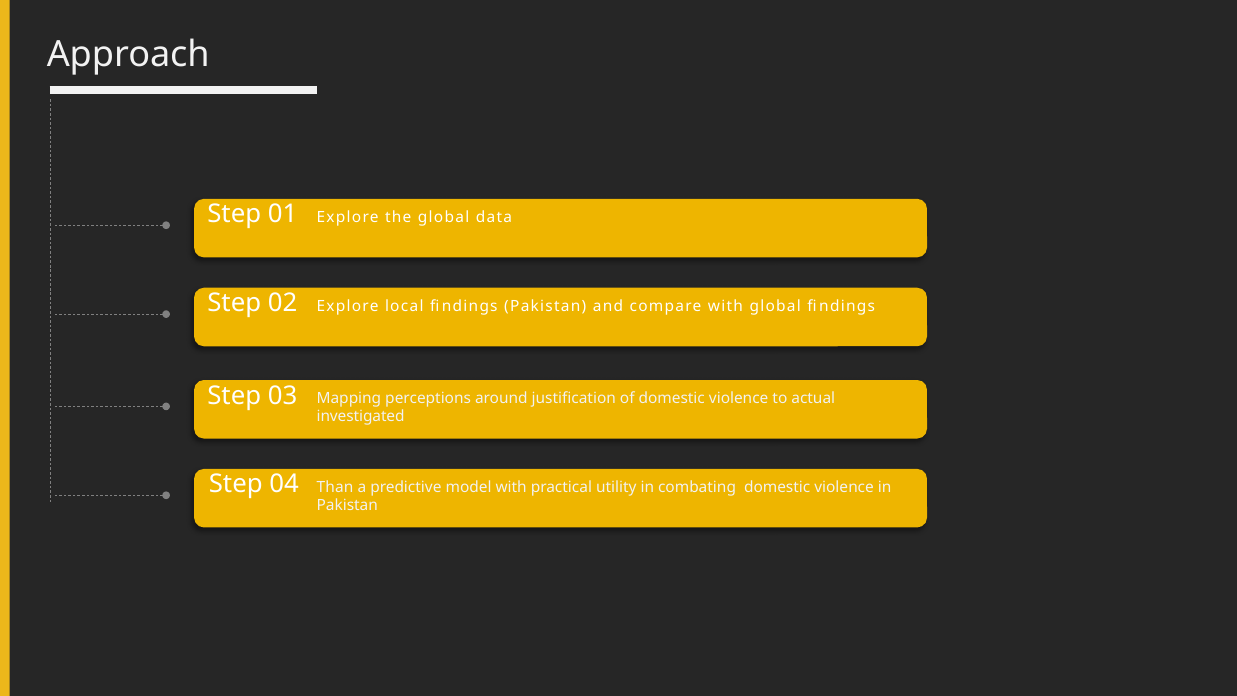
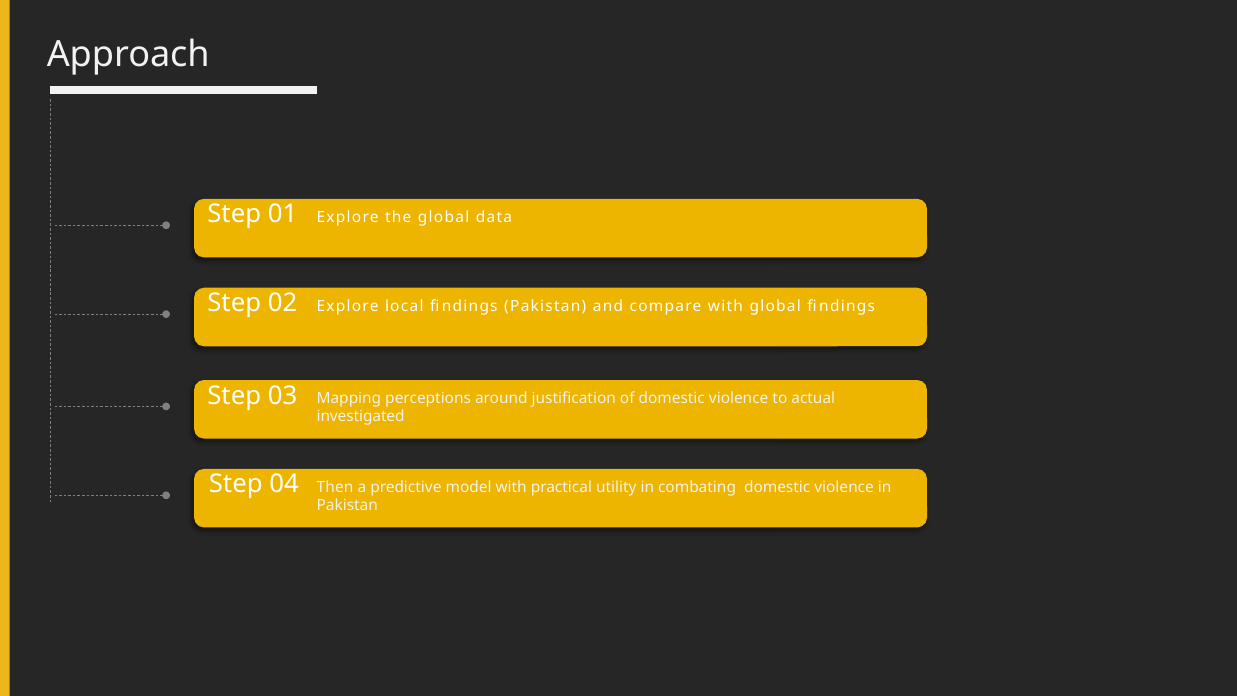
Than: Than -> Then (335, 487)
